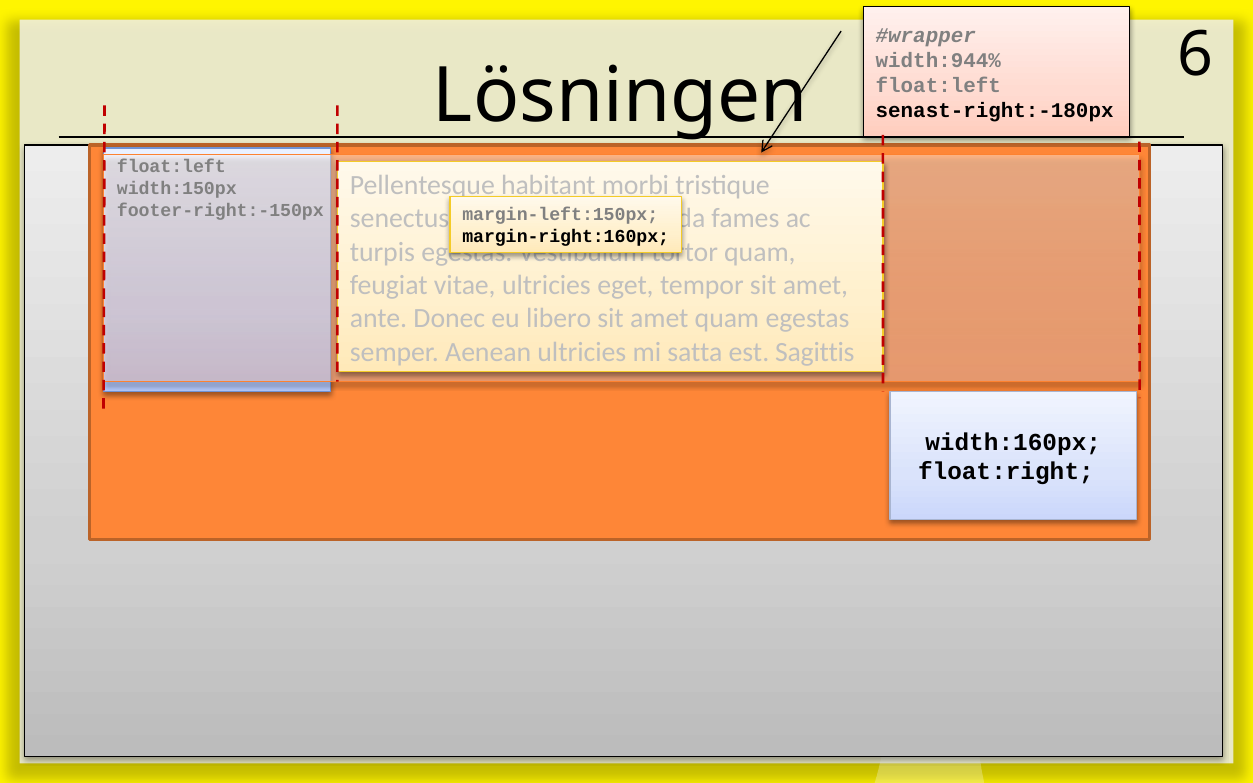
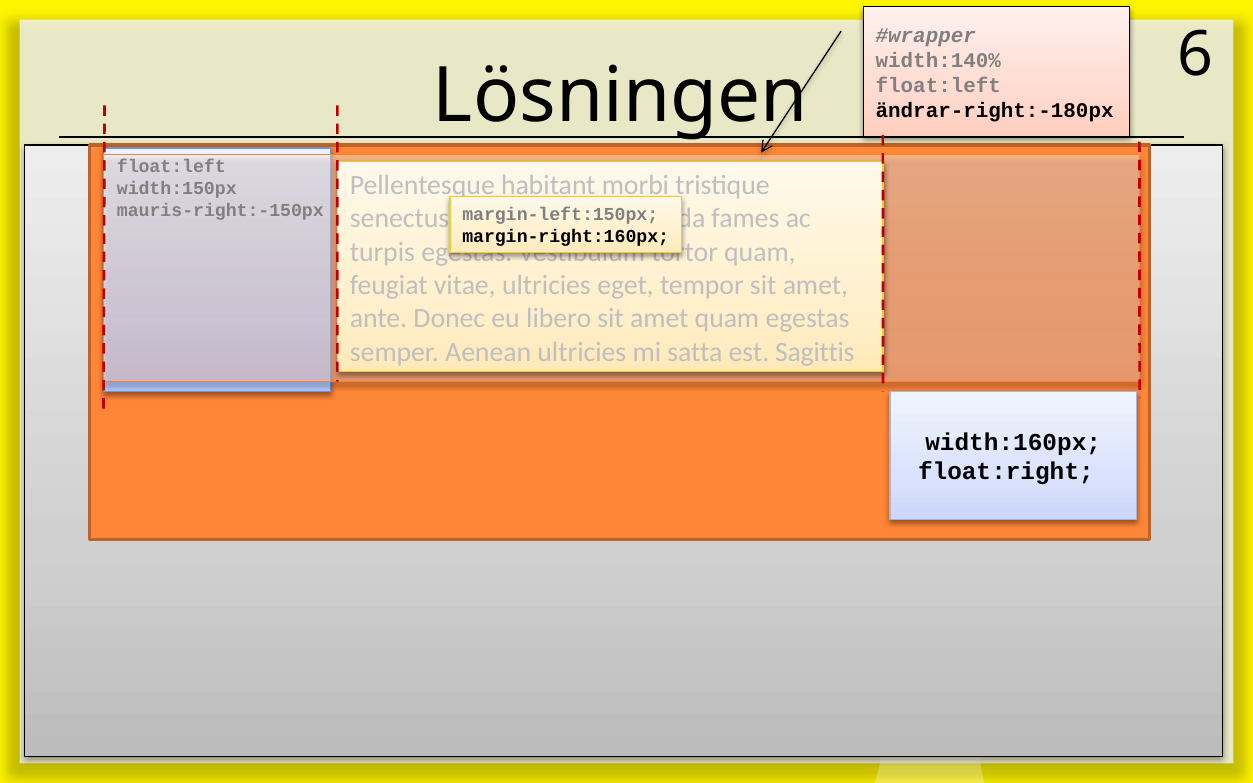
width:944%: width:944% -> width:140% (938, 60)
senast-right:-180px: senast-right:-180px -> ändrar-right:-180px (995, 111)
footer-right:-150px: footer-right:-150px -> mauris-right:-150px (220, 210)
